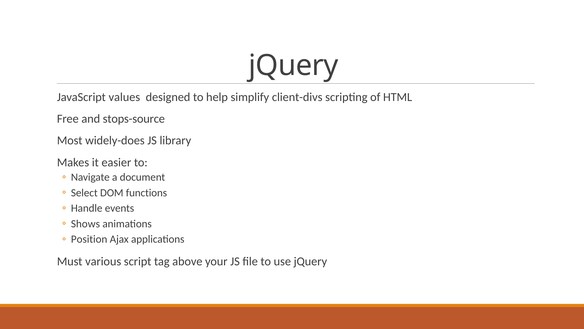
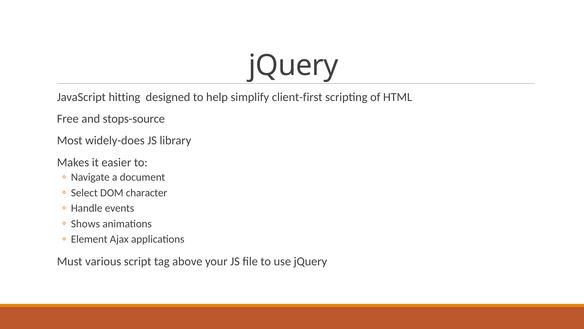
values: values -> hitting (124, 97)
client-divs: client-divs -> client-first (297, 97)
functions: functions -> character (147, 193)
Position: Position -> Element (89, 239)
